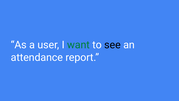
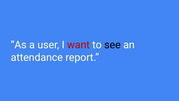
want colour: green -> red (78, 45)
